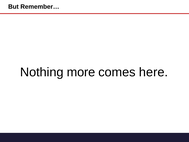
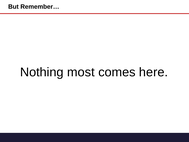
more: more -> most (81, 72)
